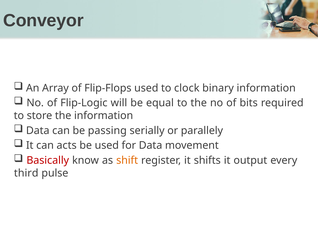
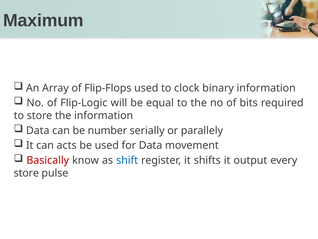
Conveyor: Conveyor -> Maximum (43, 20)
passing: passing -> number (107, 130)
shift colour: orange -> blue (127, 160)
third: third -> store (26, 173)
